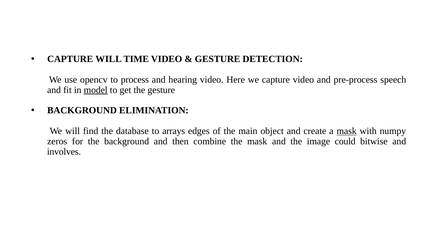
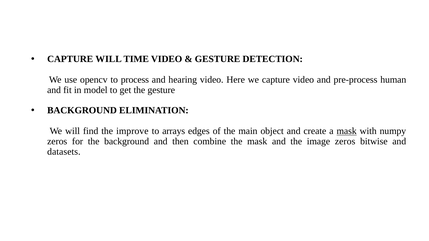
speech: speech -> human (393, 80)
model underline: present -> none (96, 90)
database: database -> improve (132, 131)
image could: could -> zeros (345, 142)
involves: involves -> datasets (64, 152)
